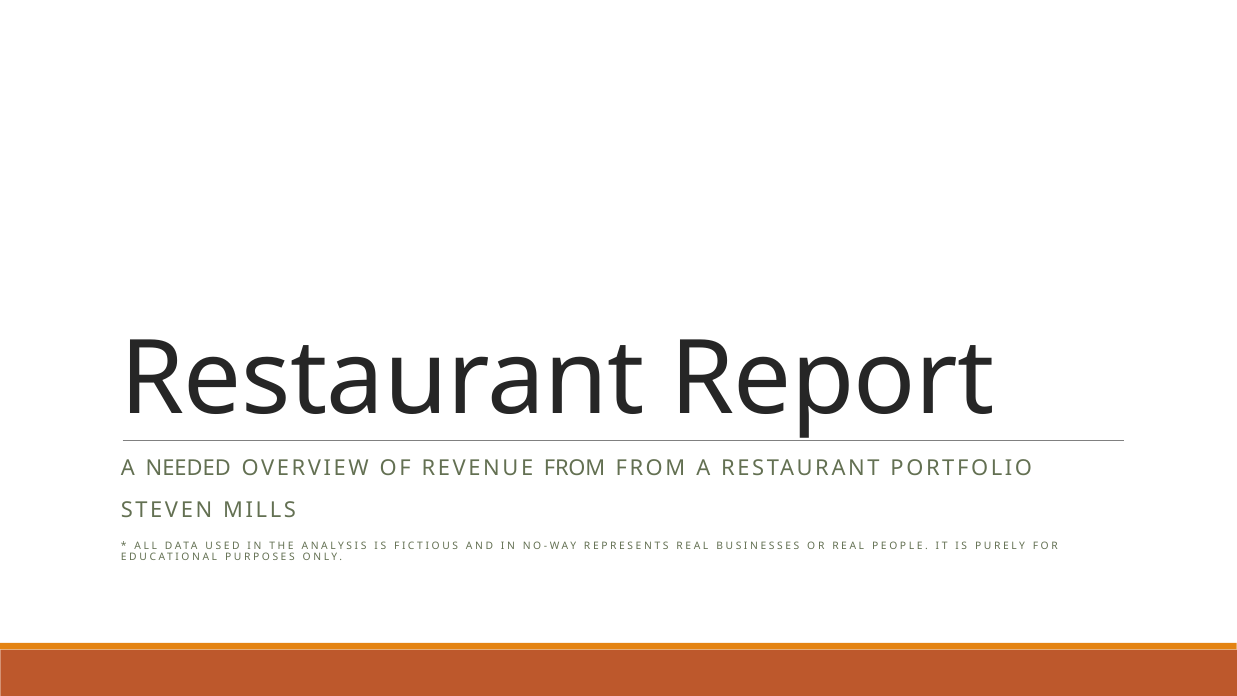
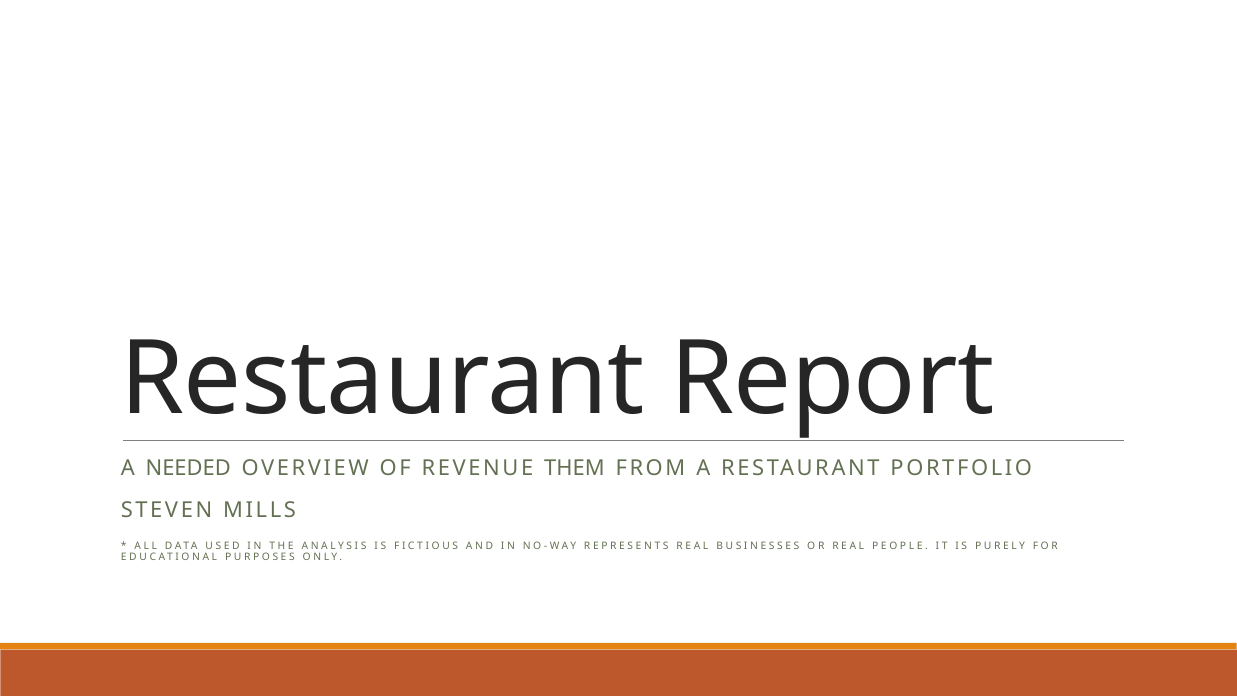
REVENUE FROM: FROM -> THEM (574, 468)
